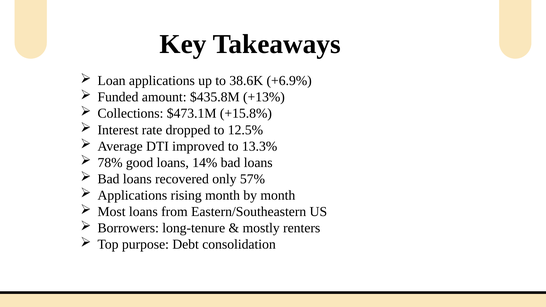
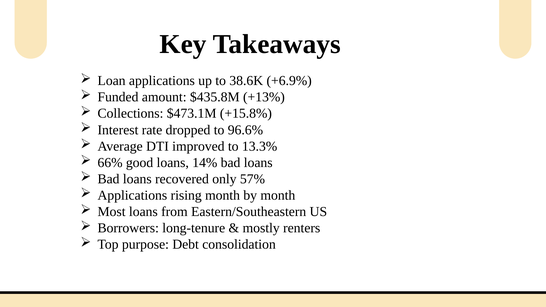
12.5%: 12.5% -> 96.6% (245, 130)
78%: 78% -> 66% (110, 163)
